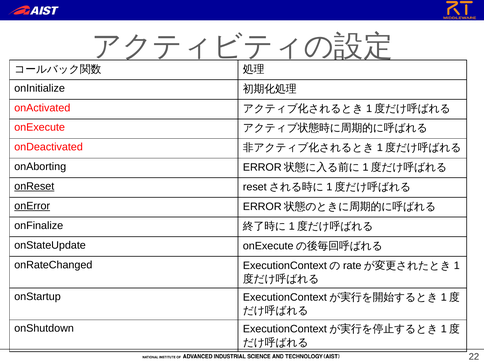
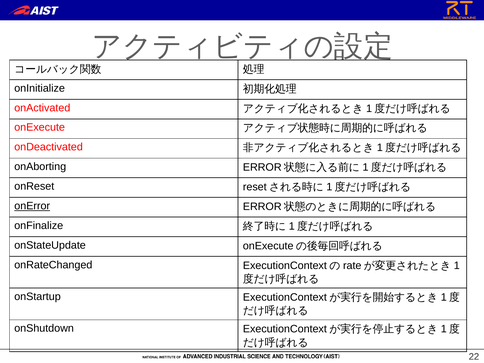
onReset underline: present -> none (34, 186)
